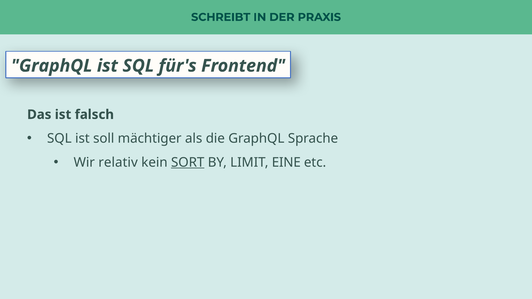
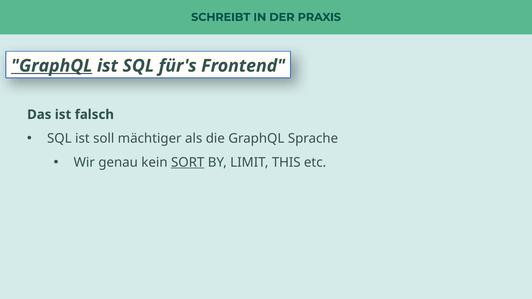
GraphQL underline: none -> present (52, 66)
relativ: relativ -> genau (118, 163)
EINE: EINE -> THIS (286, 163)
